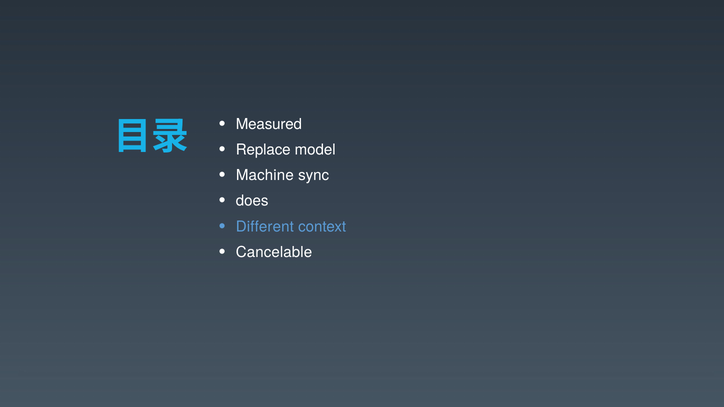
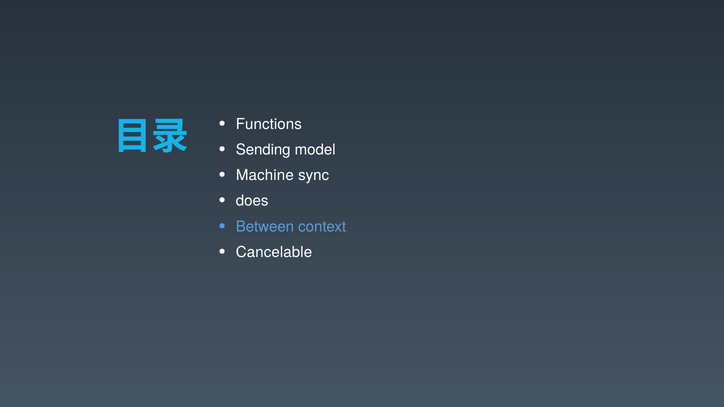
Measured: Measured -> Functions (269, 124)
Replace: Replace -> Sending (263, 150)
Different: Different -> Between (265, 227)
